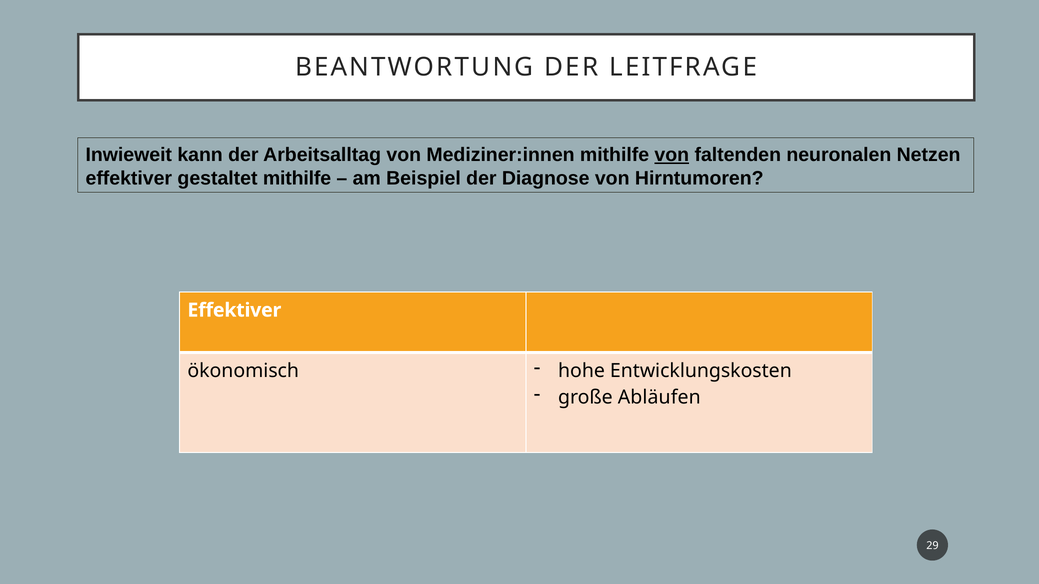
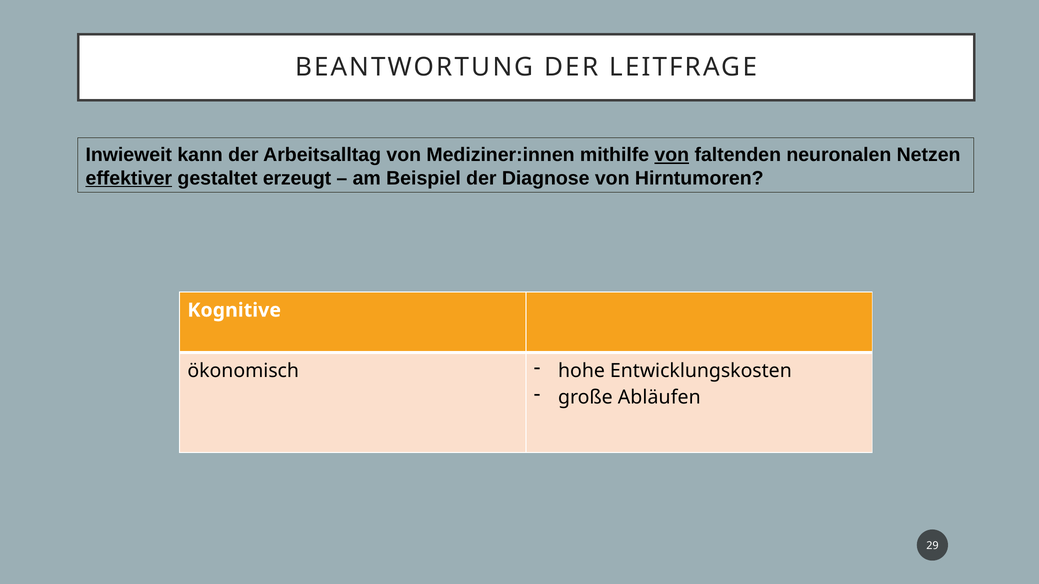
effektiver underline: none -> present (129, 178)
gestaltet mithilfe: mithilfe -> erzeugt (297, 178)
Effektiver: Effektiver -> Kognitive (234, 310)
